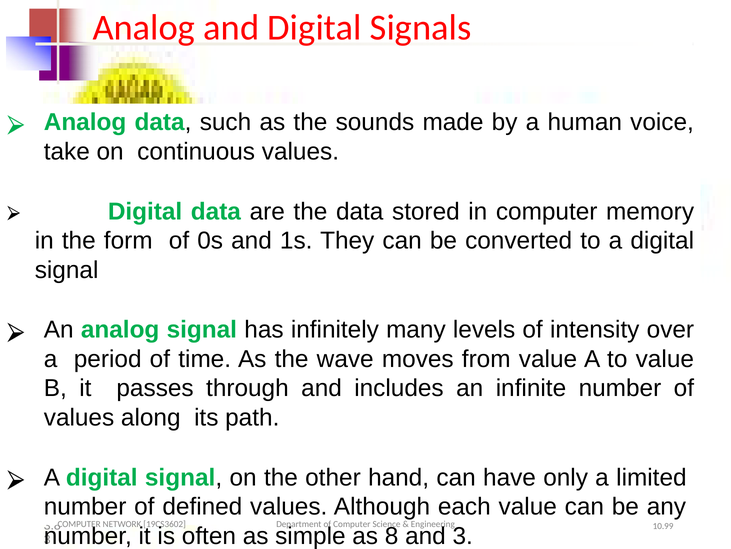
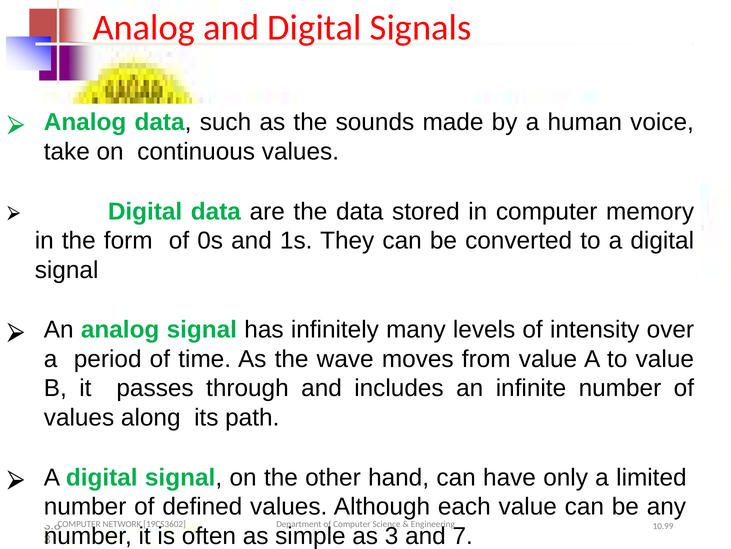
as 8: 8 -> 3 (392, 535)
3: 3 -> 7 (463, 535)
